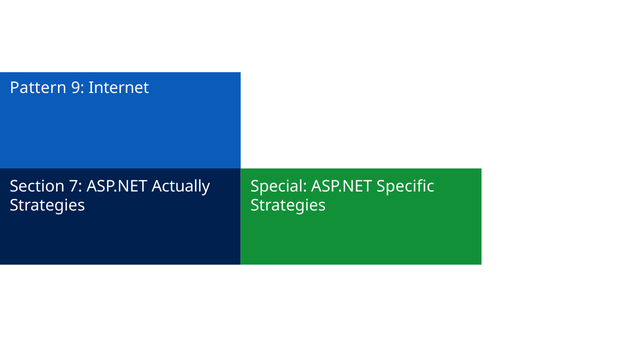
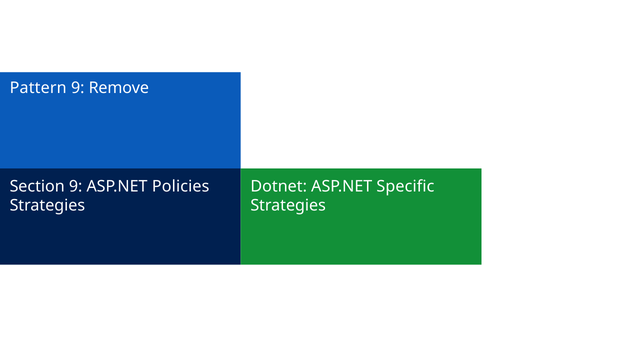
Internet: Internet -> Remove (119, 88)
Section 7: 7 -> 9 (76, 187)
Actually: Actually -> Policies (181, 187)
Special: Special -> Dotnet (279, 187)
